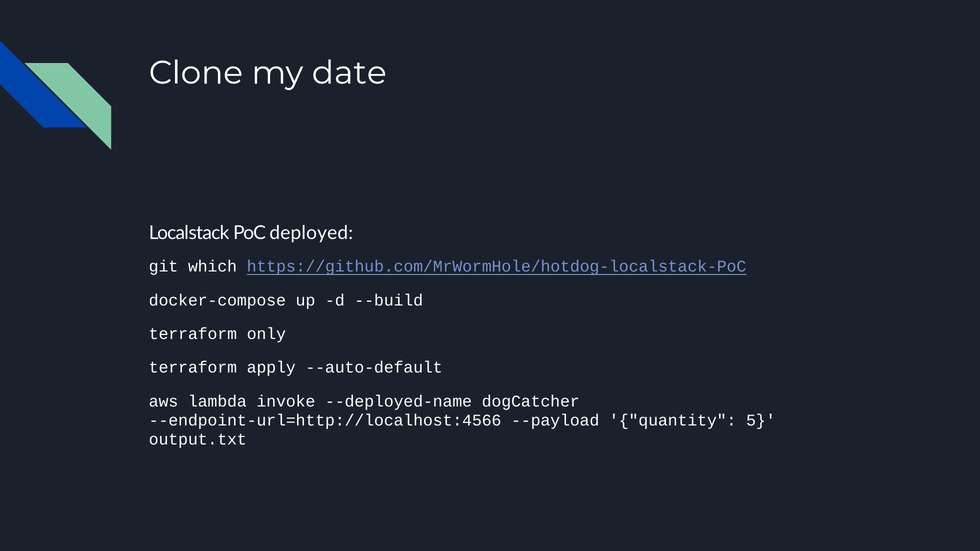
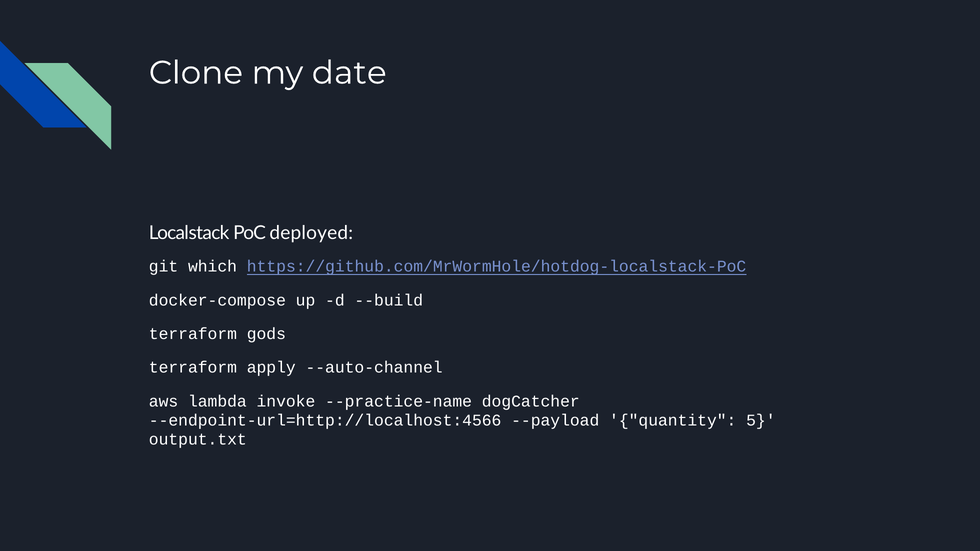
only: only -> gods (266, 334)
--auto-default: --auto-default -> --auto-channel (374, 368)
--deployed-name: --deployed-name -> --practice-name (399, 401)
